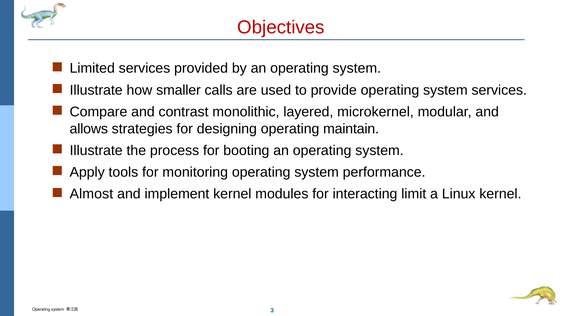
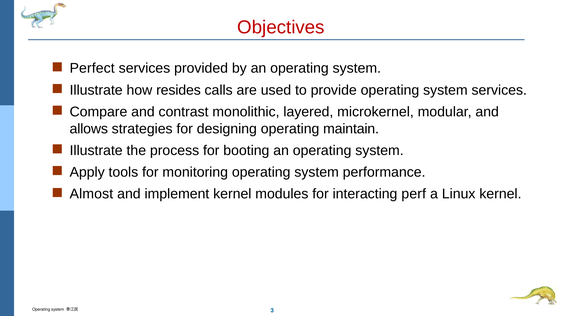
Limited: Limited -> Perfect (92, 68)
smaller: smaller -> resides (178, 90)
limit: limit -> perf (414, 194)
